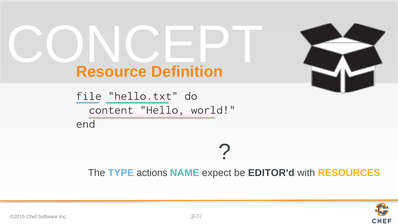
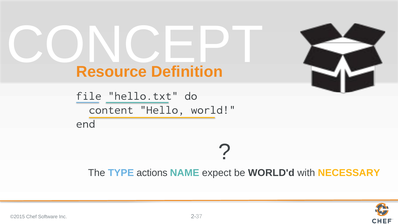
EDITOR'd: EDITOR'd -> WORLD'd (271, 173)
RESOURCES: RESOURCES -> NECESSARY (349, 173)
